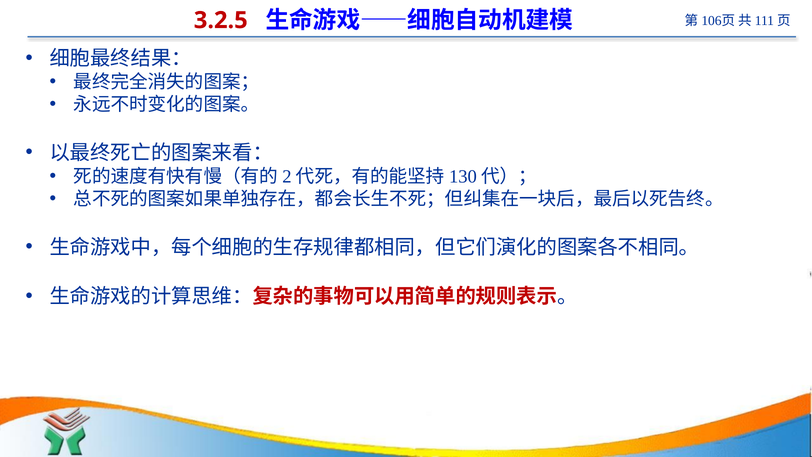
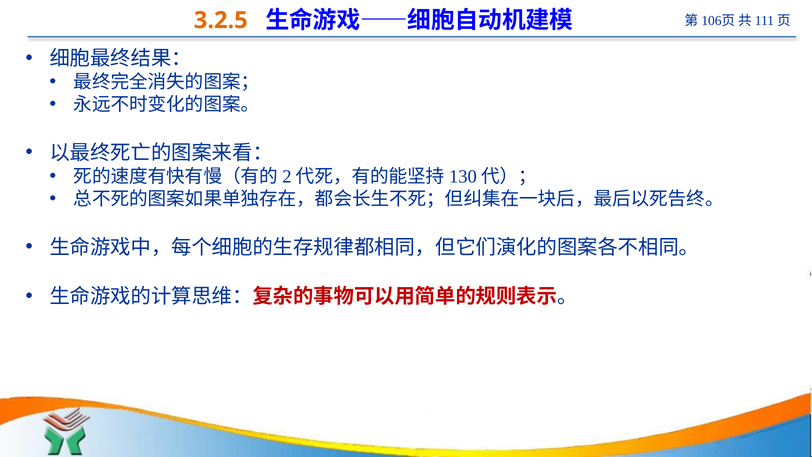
3.2.5 colour: red -> orange (221, 20)
